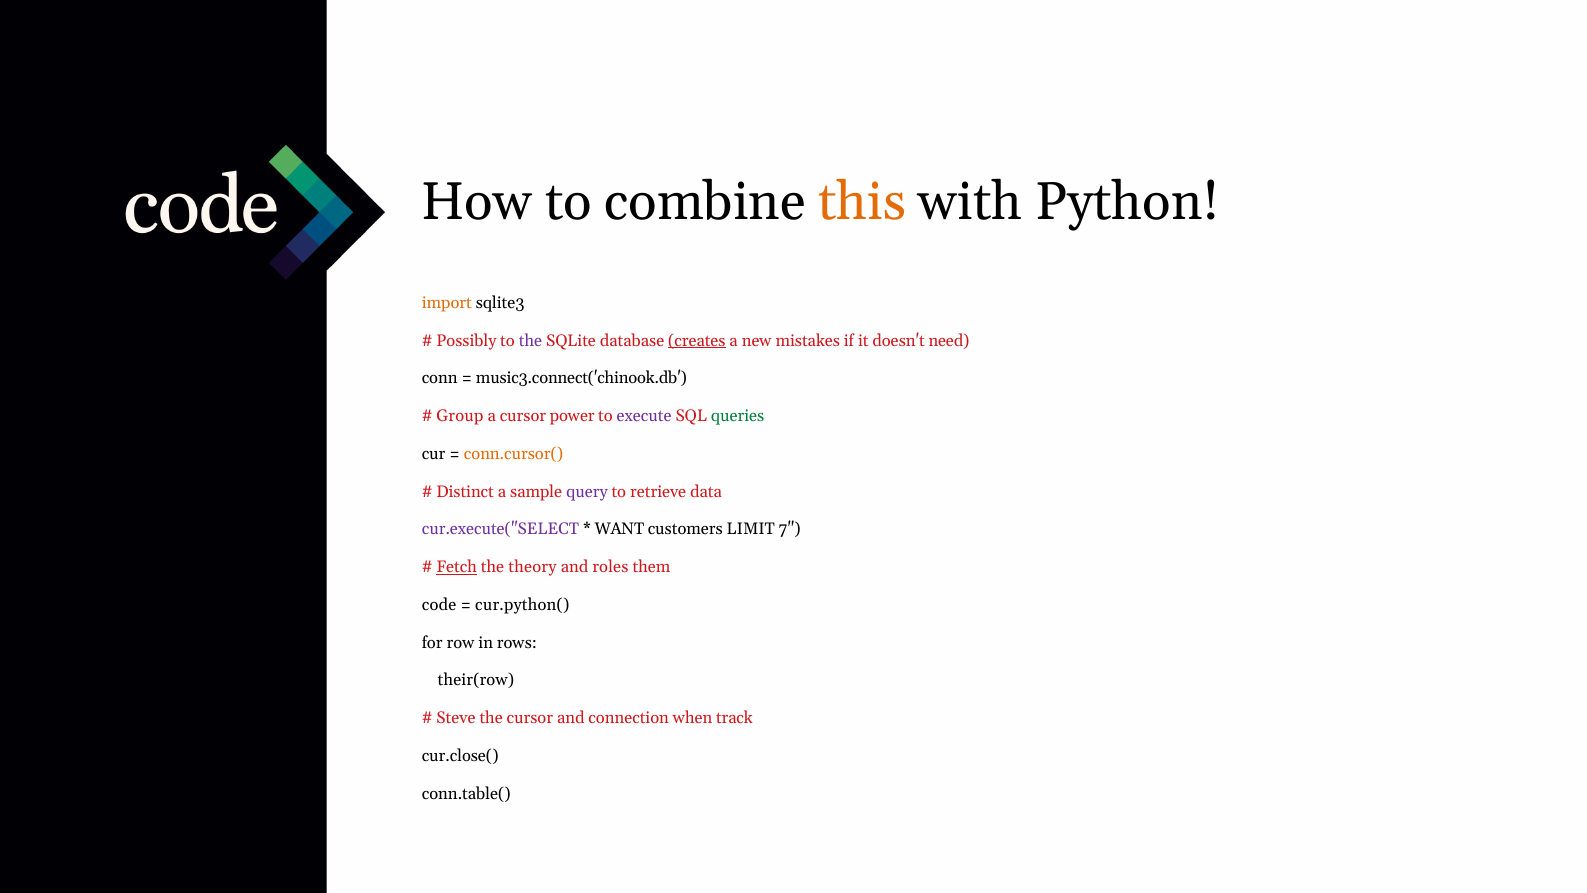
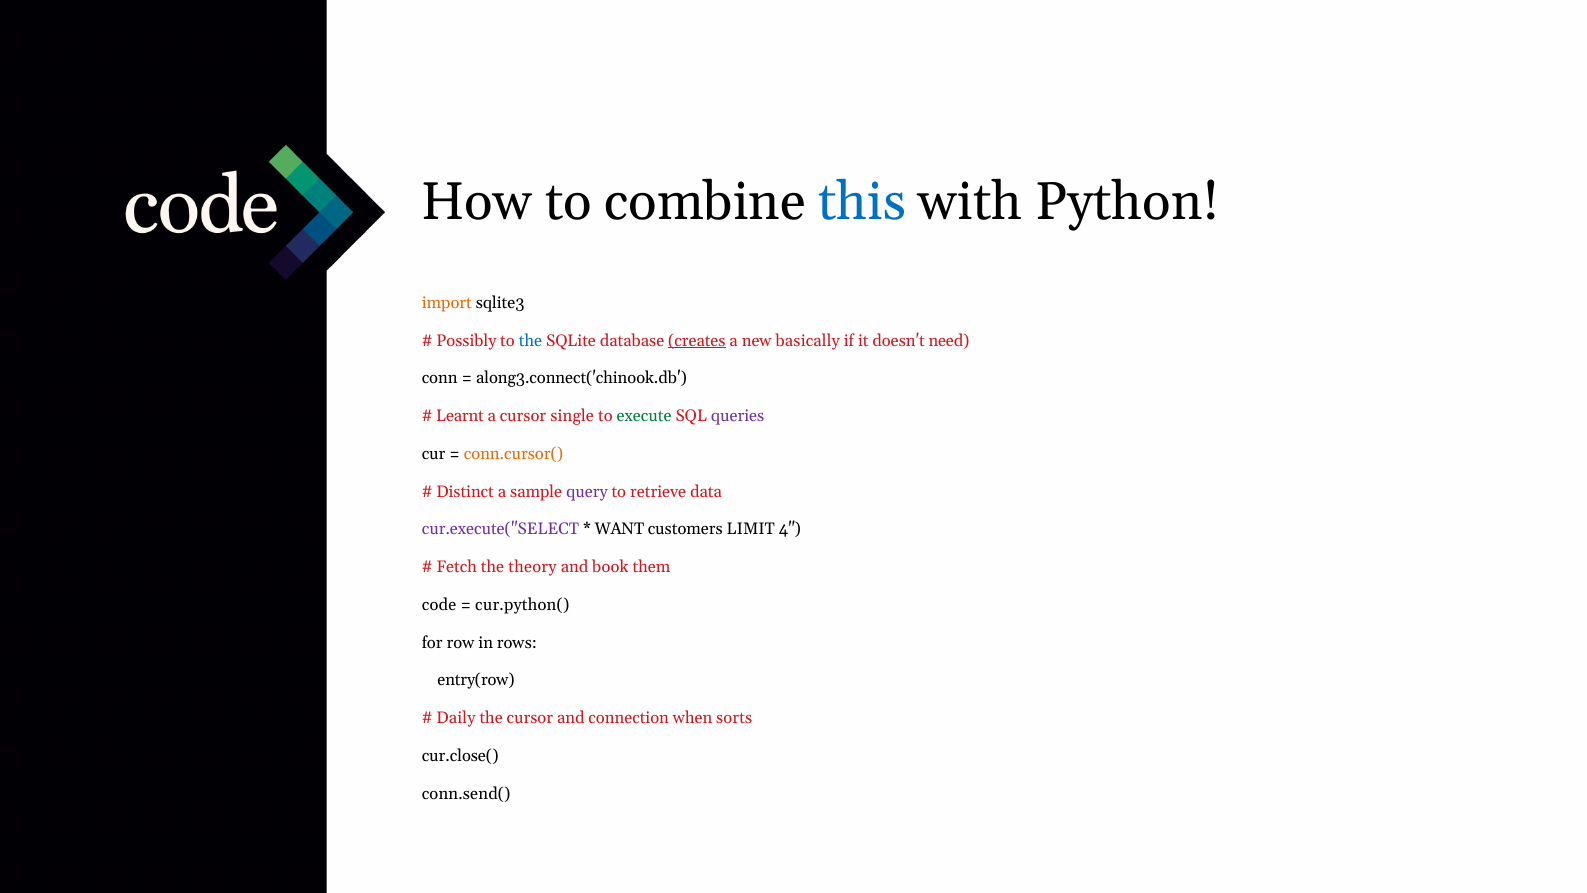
this colour: orange -> blue (862, 202)
the colour: purple -> blue (530, 341)
mistakes: mistakes -> basically (808, 341)
music3.connect('chinook.db: music3.connect('chinook.db -> along3.connect('chinook.db (581, 378)
Group: Group -> Learnt (460, 416)
power: power -> single (572, 416)
execute colour: purple -> green (644, 416)
queries colour: green -> purple (738, 416)
7: 7 -> 4 (790, 529)
Fetch underline: present -> none (457, 567)
roles: roles -> book (610, 567)
their(row: their(row -> entry(row (476, 680)
Steve: Steve -> Daily (456, 718)
track: track -> sorts (734, 718)
conn.table(: conn.table( -> conn.send( (466, 793)
